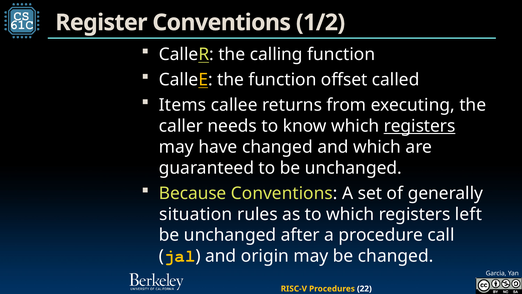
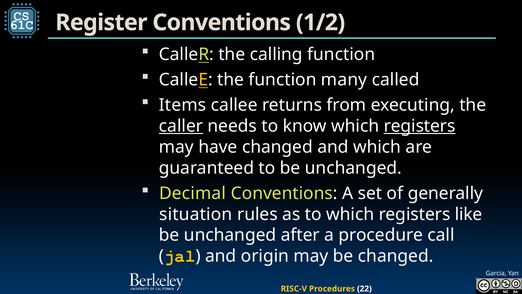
offset: offset -> many (344, 80)
caller underline: none -> present (181, 126)
Because: Because -> Decimal (193, 193)
left: left -> like (469, 214)
